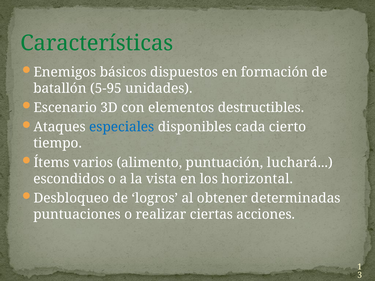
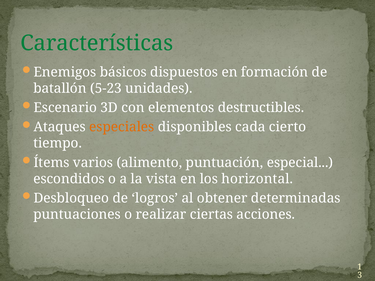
5-95: 5-95 -> 5-23 (106, 88)
especiales colour: blue -> orange (122, 127)
luchará: luchará -> especial (300, 163)
